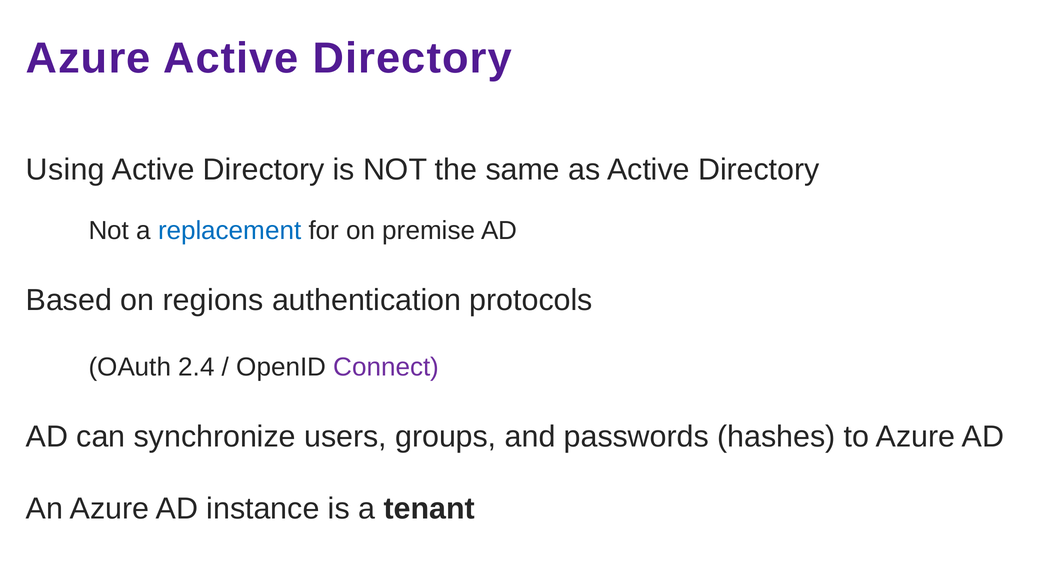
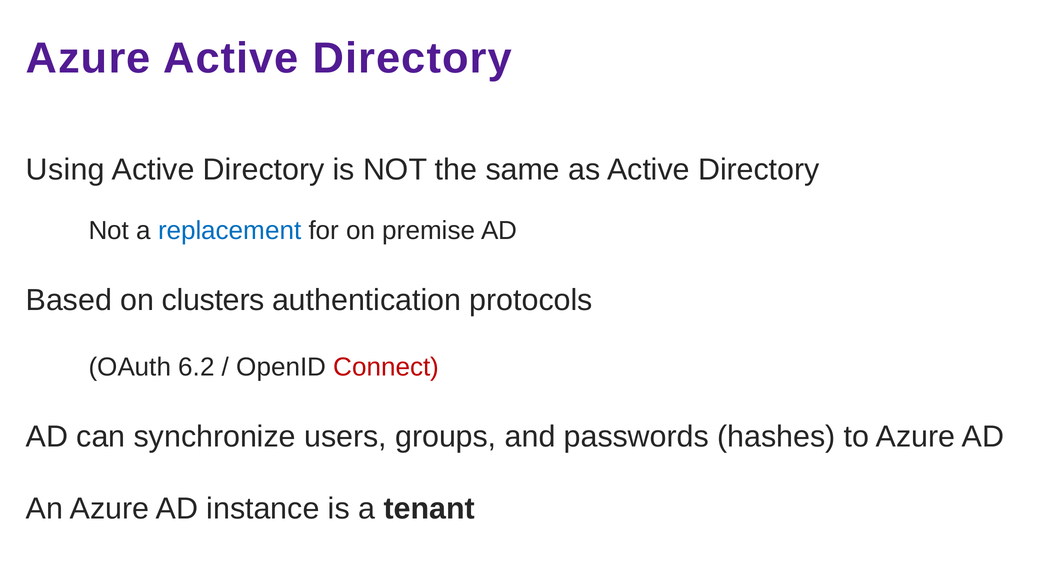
regions: regions -> clusters (213, 301)
2.4: 2.4 -> 6.2 (196, 367)
Connect colour: purple -> red (386, 367)
